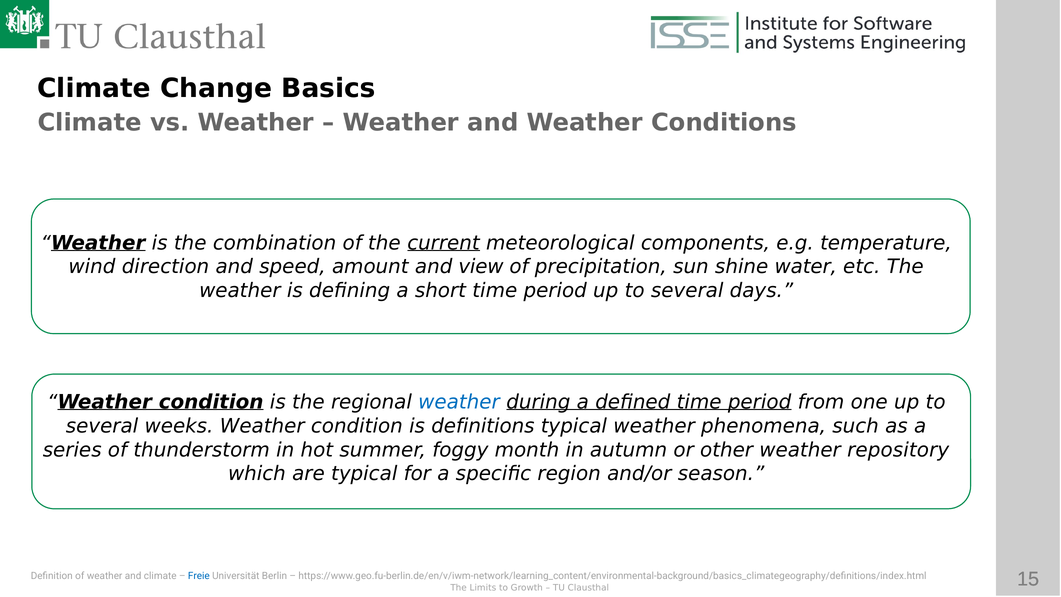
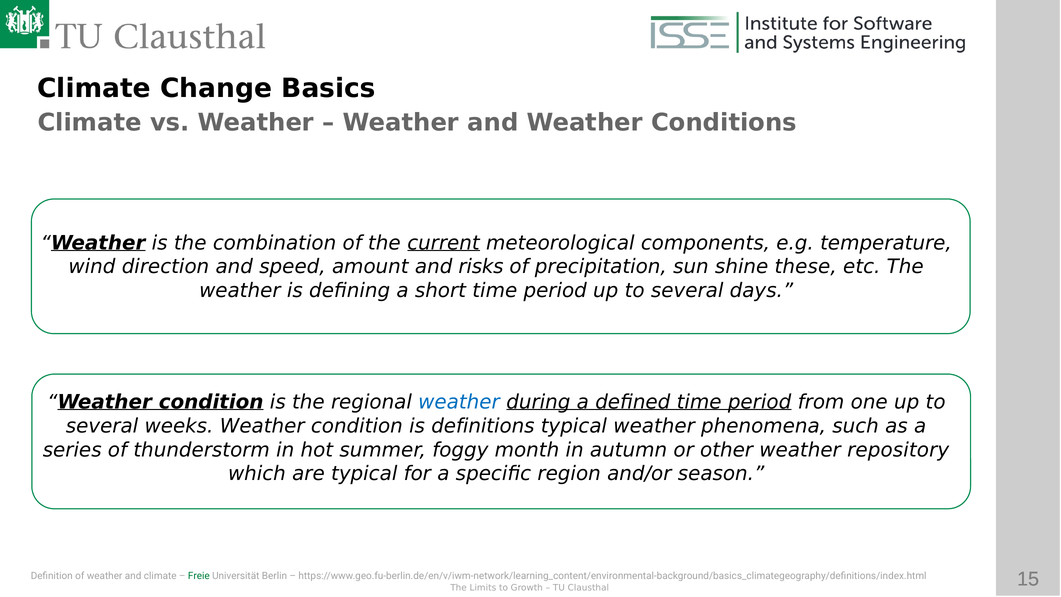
view: view -> risks (481, 267)
water: water -> these (806, 267)
Freie colour: blue -> green (199, 576)
